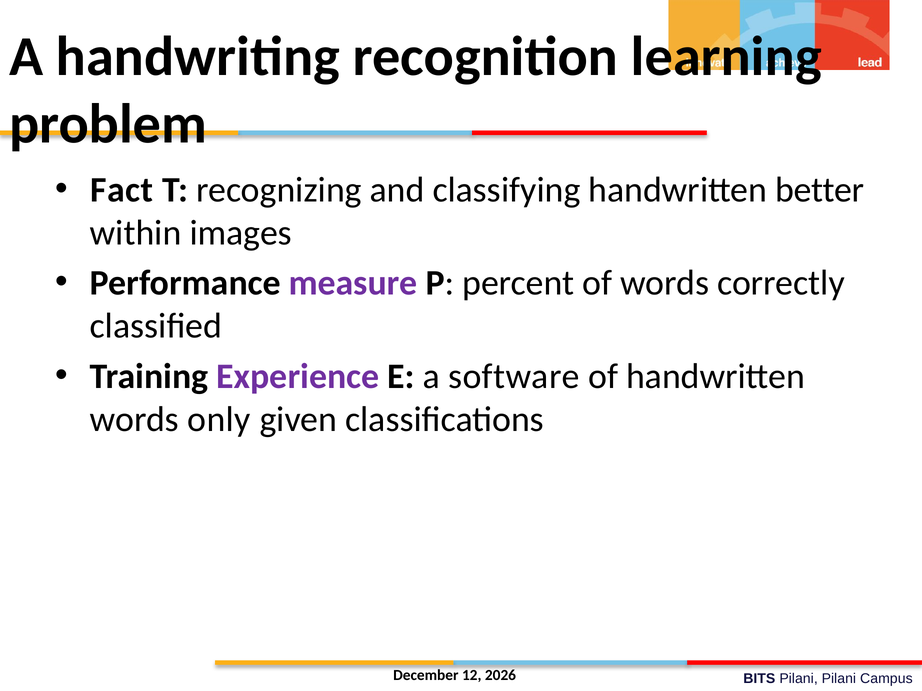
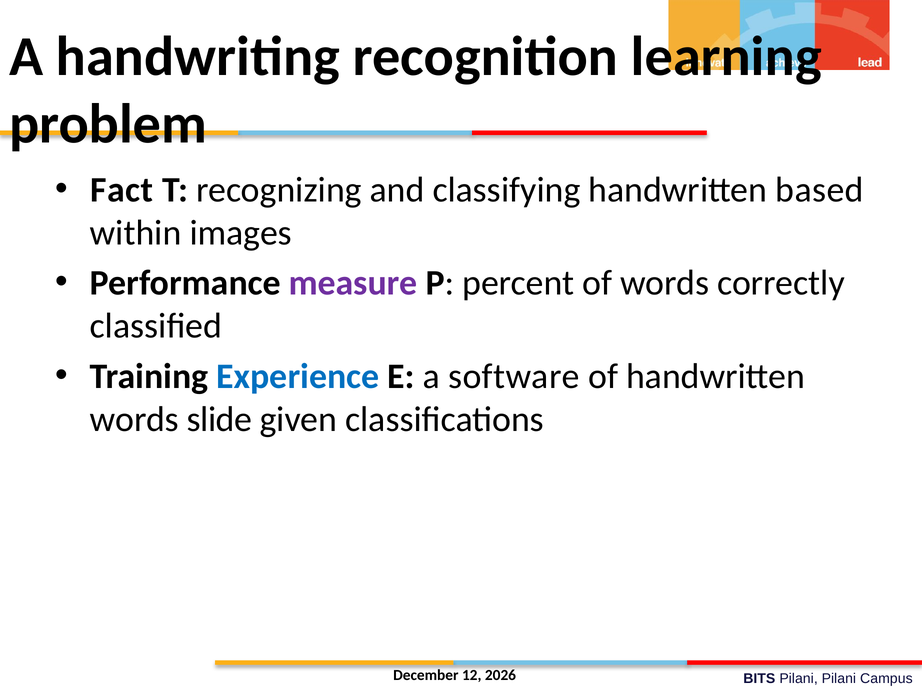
better: better -> based (819, 190)
Experience colour: purple -> blue (298, 377)
only: only -> slide (219, 420)
